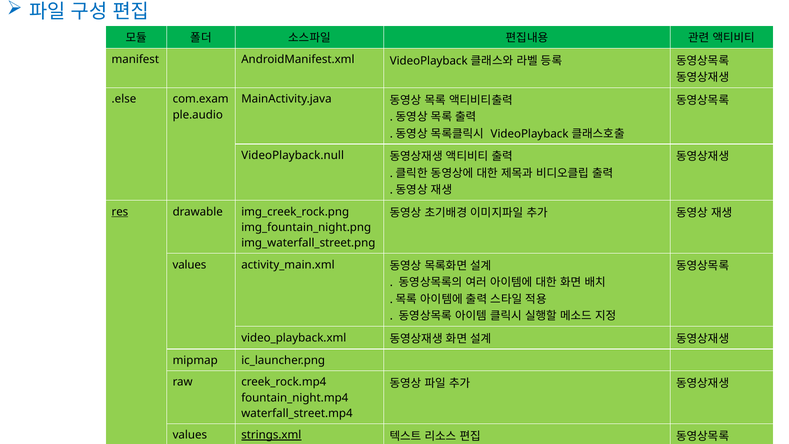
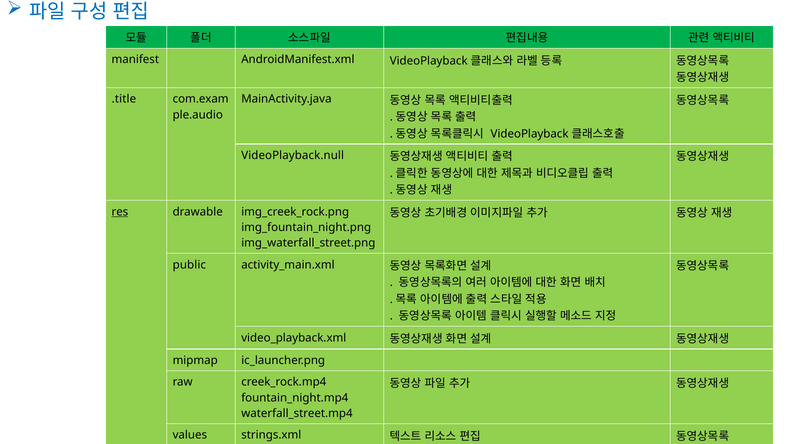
.else: .else -> .title (124, 99)
values: values -> public (189, 265)
strings.xml underline: present -> none (271, 435)
